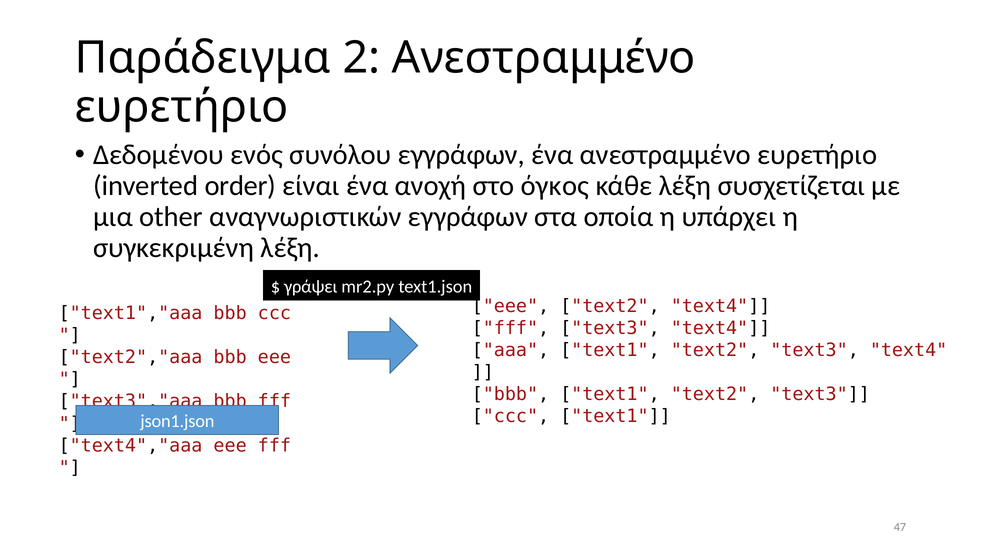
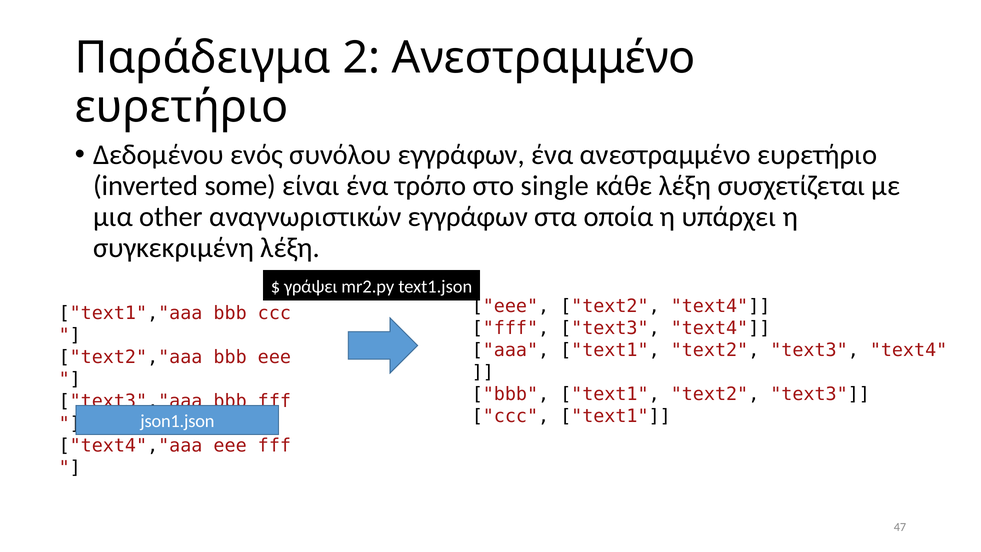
order: order -> some (240, 186)
ανοχή: ανοχή -> τρόπο (431, 186)
όγκος: όγκος -> single (555, 186)
